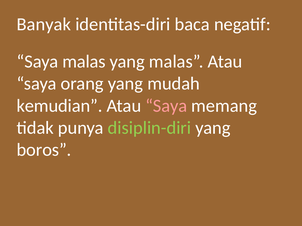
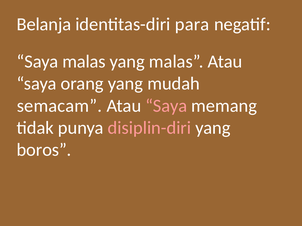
Banyak: Banyak -> Belanja (44, 24)
baca: baca -> para (192, 24)
kemudian: kemudian -> semacam (59, 106)
disiplin-diri colour: light green -> pink (149, 128)
